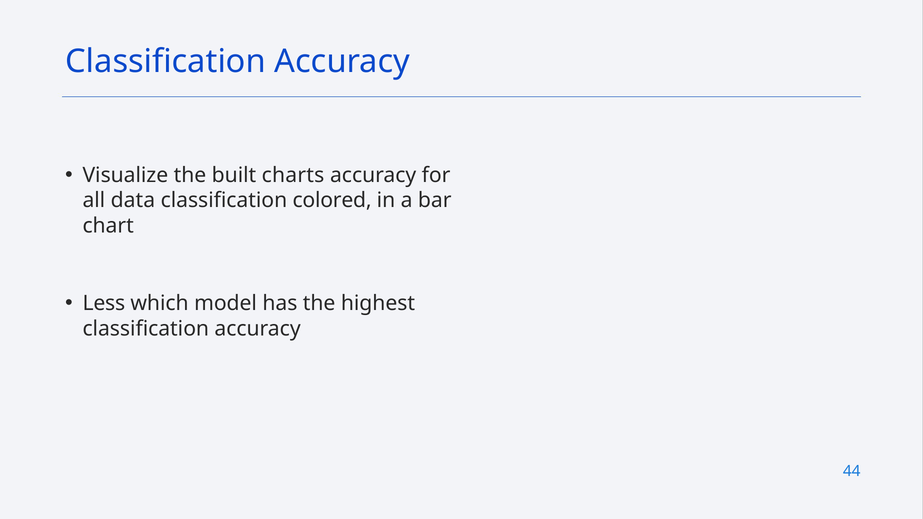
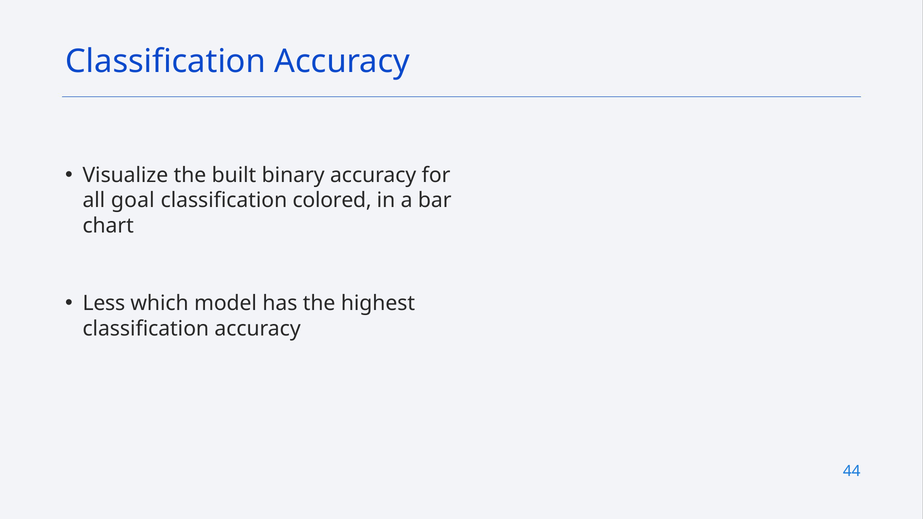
charts: charts -> binary (293, 175)
data: data -> goal (133, 201)
